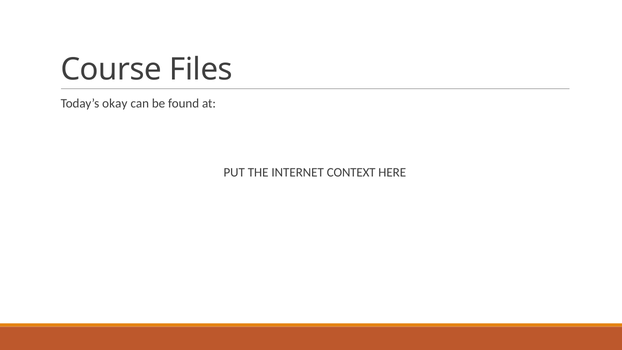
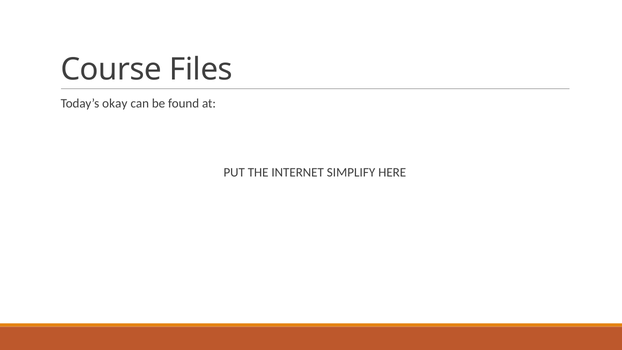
CONTEXT: CONTEXT -> SIMPLIFY (351, 173)
